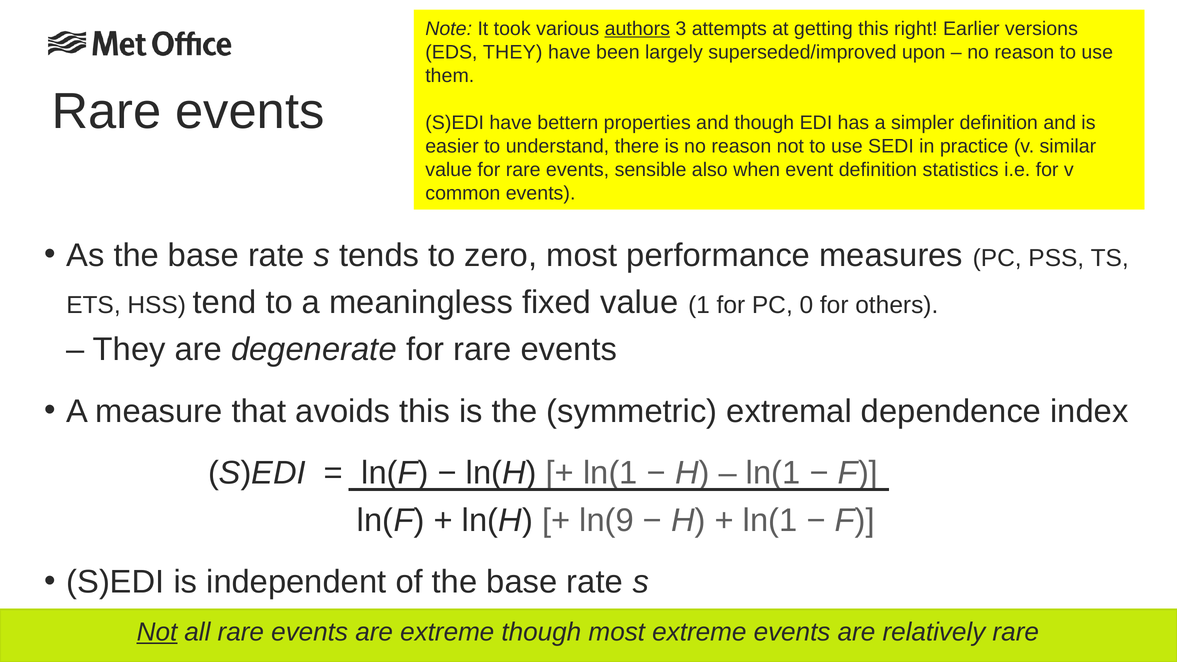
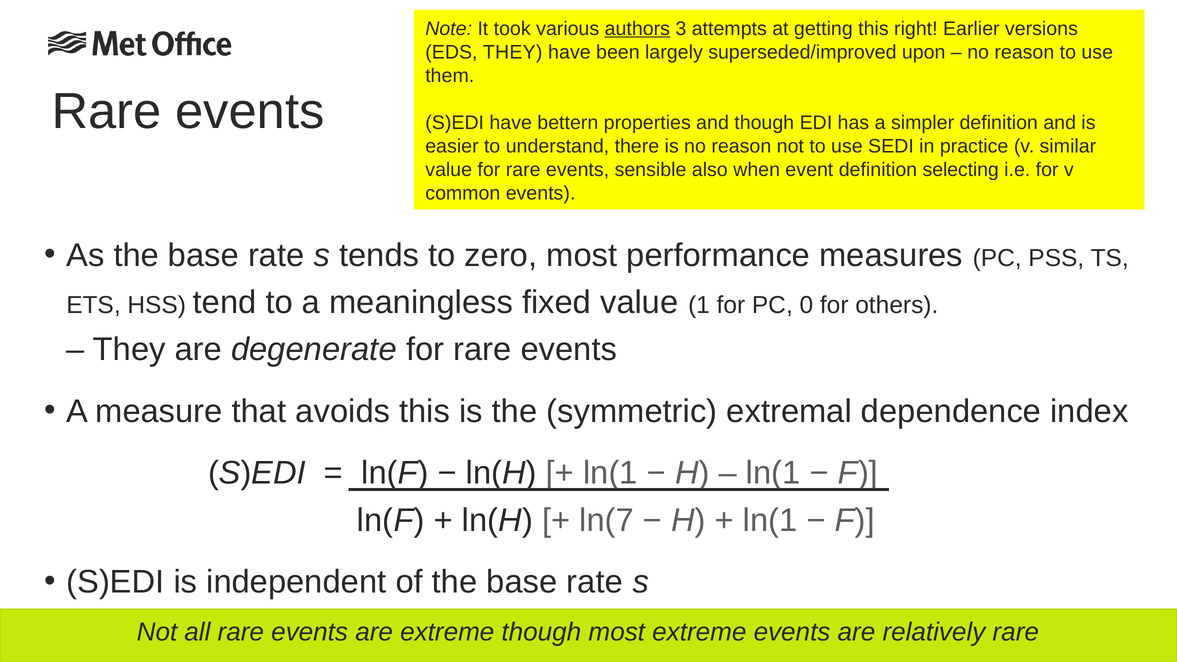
statistics: statistics -> selecting (961, 170)
ln(9: ln(9 -> ln(7 (606, 520)
Not underline: present -> none (157, 632)
